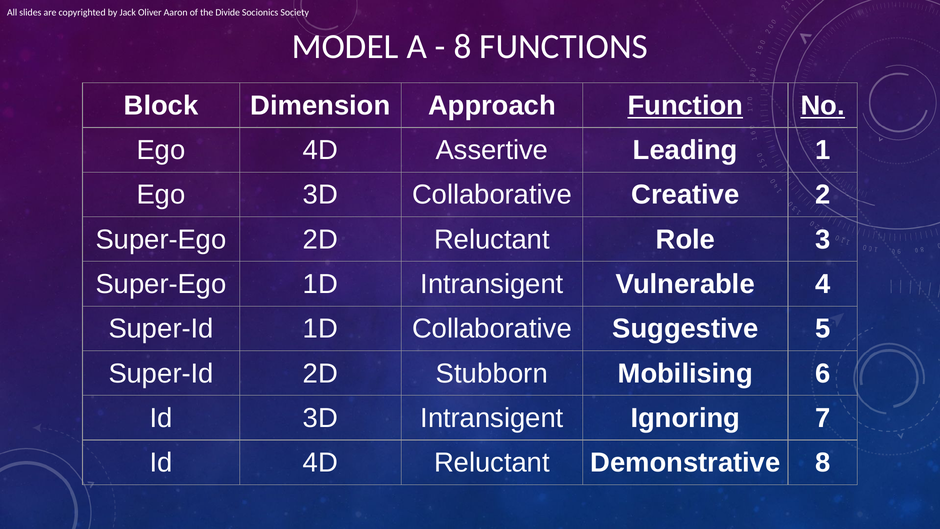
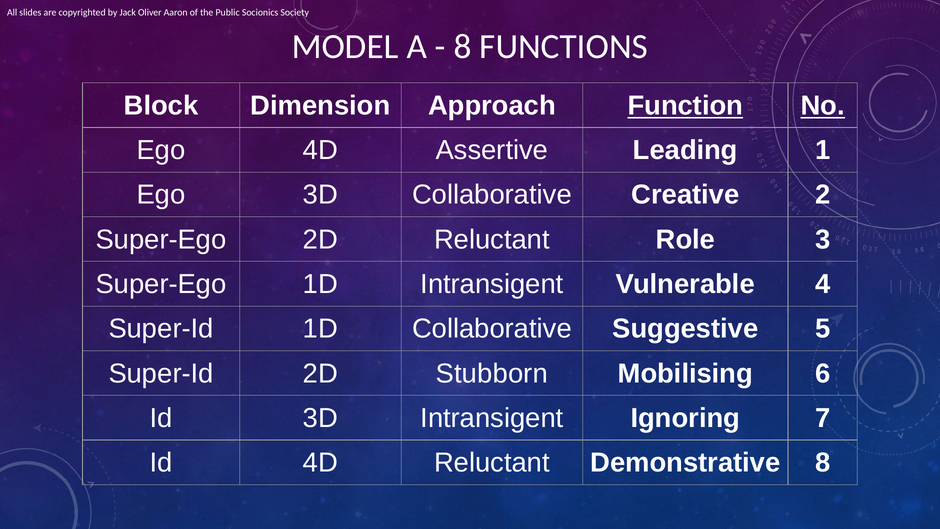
Divide: Divide -> Public (228, 12)
